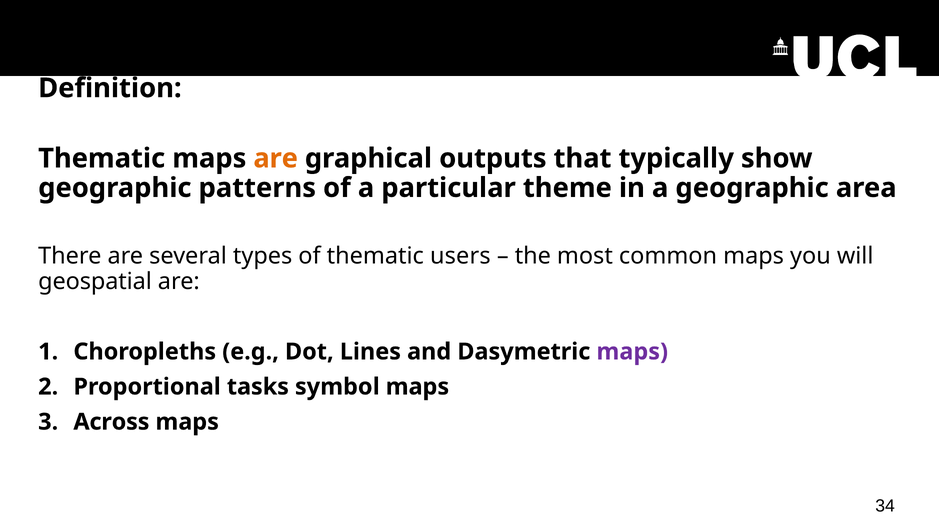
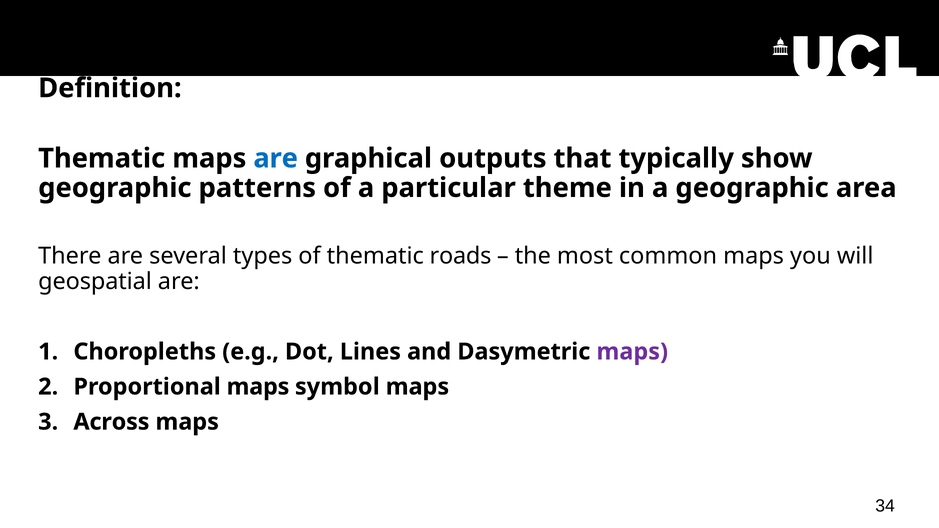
are colour: orange -> blue (276, 158)
users: users -> roads (461, 256)
Proportional tasks: tasks -> maps (258, 387)
